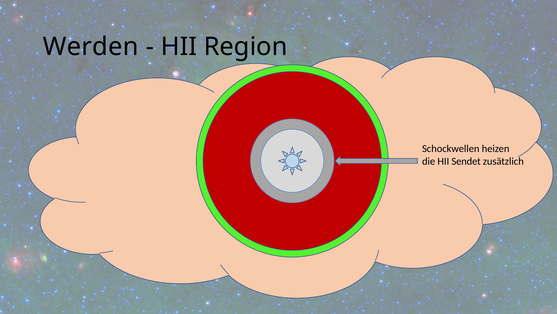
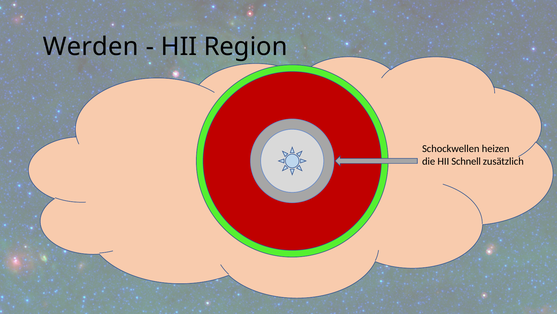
Sendet: Sendet -> Schnell (466, 161)
